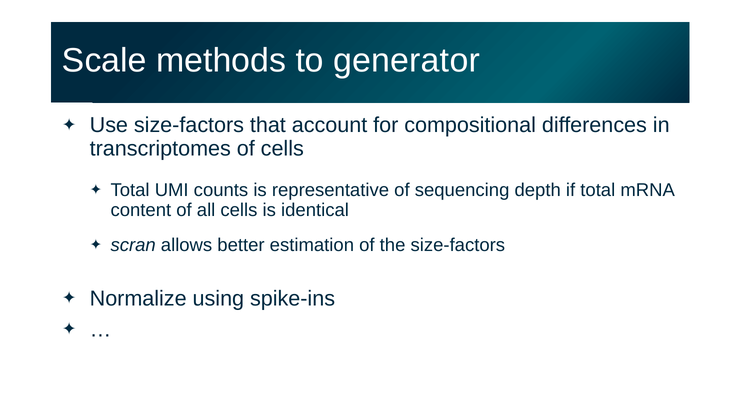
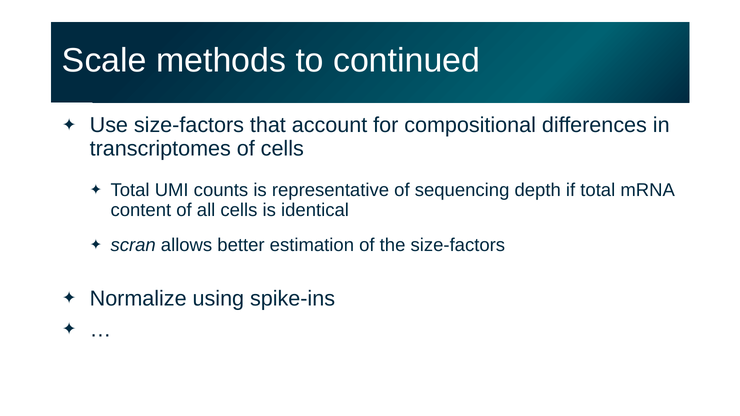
generator: generator -> continued (407, 61)
